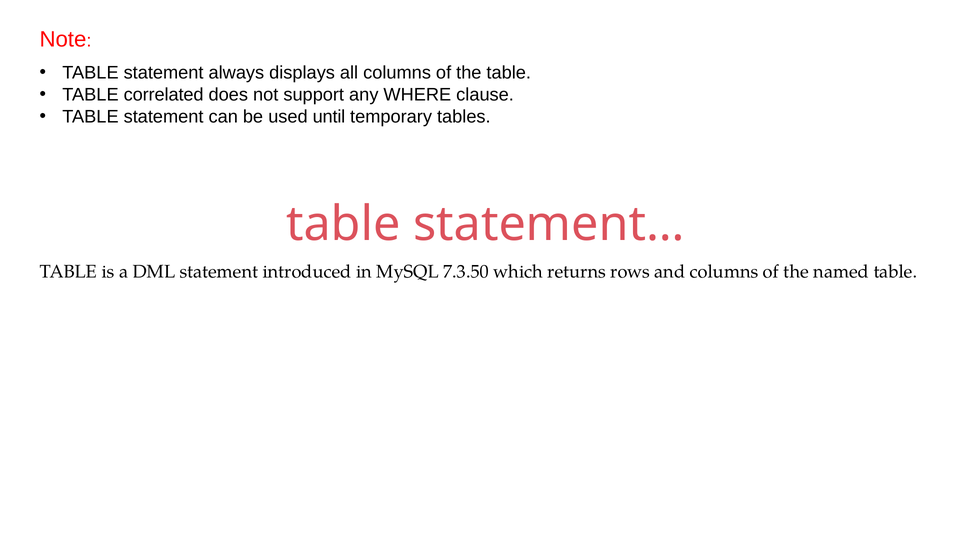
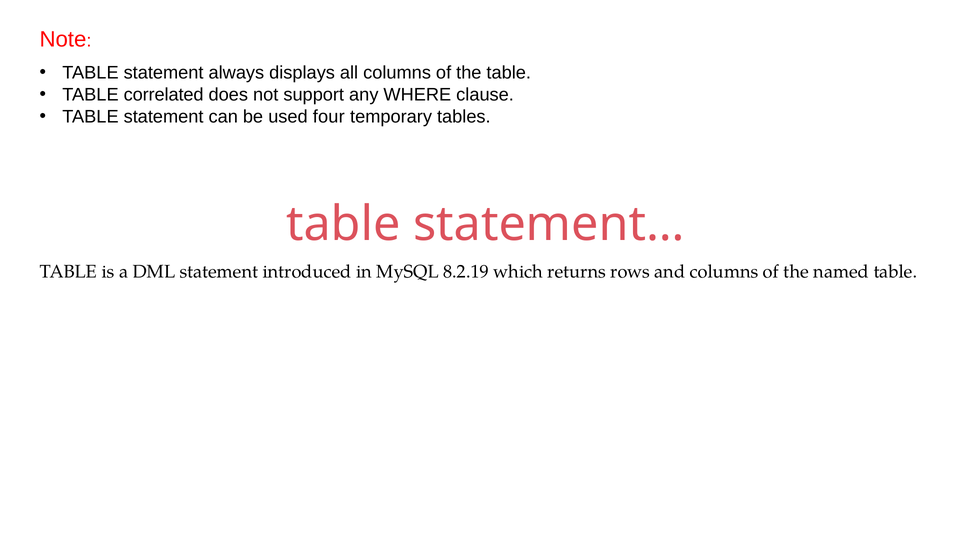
until: until -> four (329, 117)
7.3.50: 7.3.50 -> 8.2.19 (466, 272)
